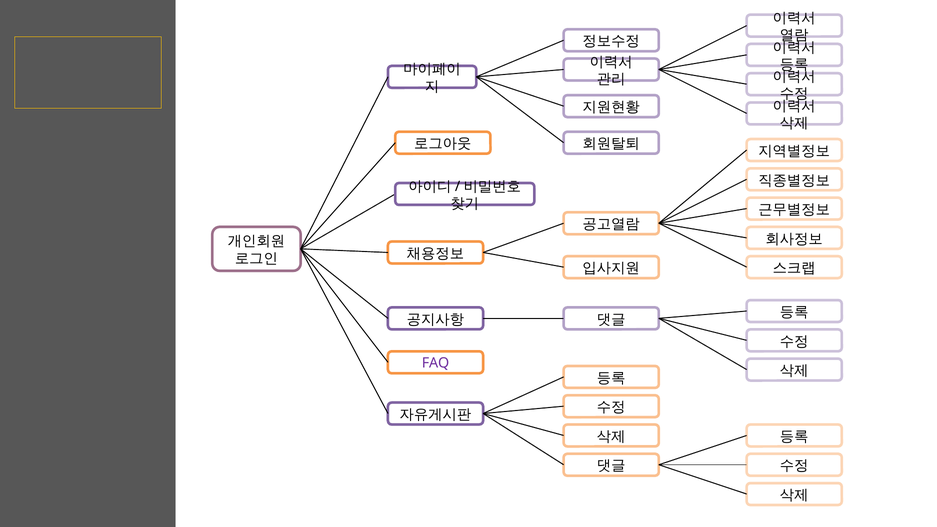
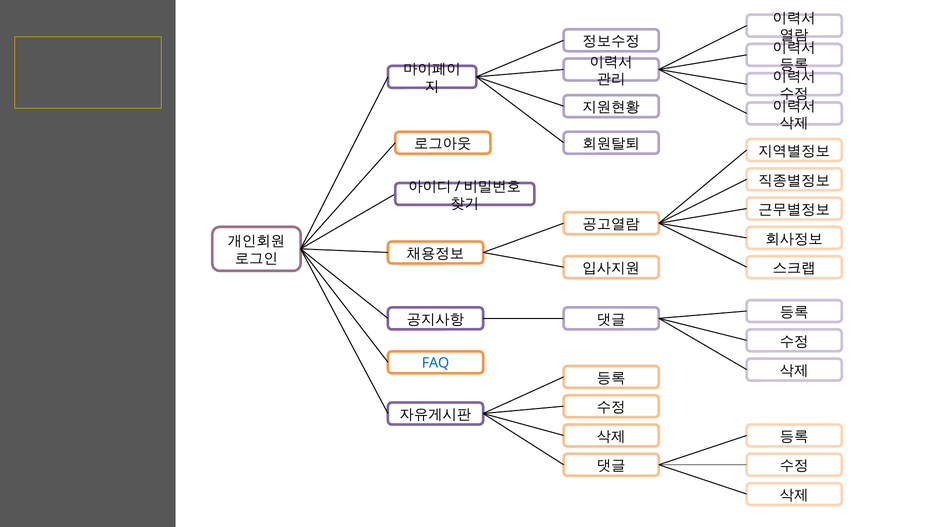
FAQ colour: purple -> blue (435, 363)
